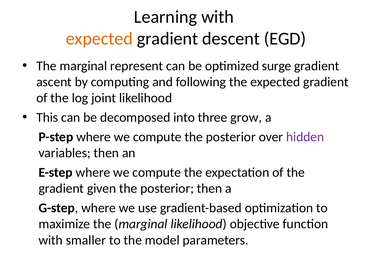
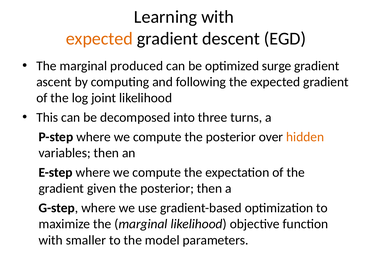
represent: represent -> produced (137, 66)
grow: grow -> turns (246, 117)
hidden colour: purple -> orange (305, 137)
